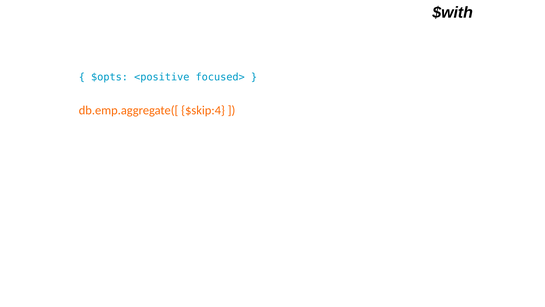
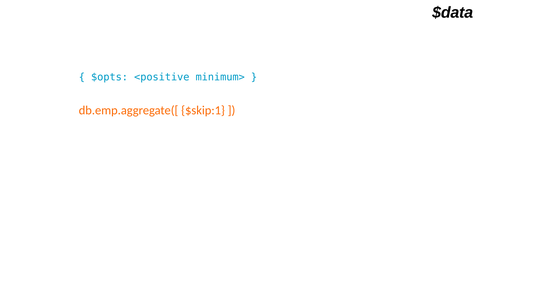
$with: $with -> $data (453, 13)
focused>: focused> -> minimum> (220, 77)
$skip:4: $skip:4 -> $skip:1 (203, 110)
